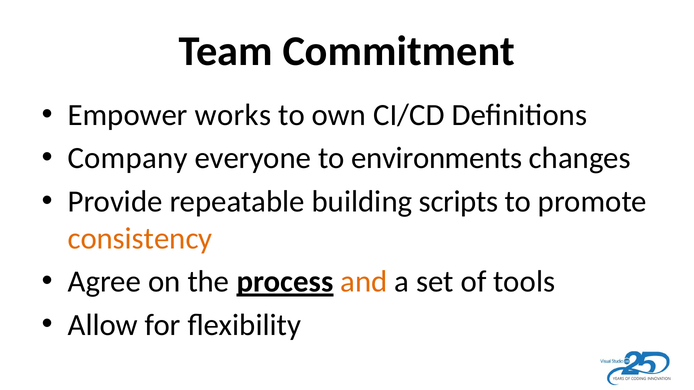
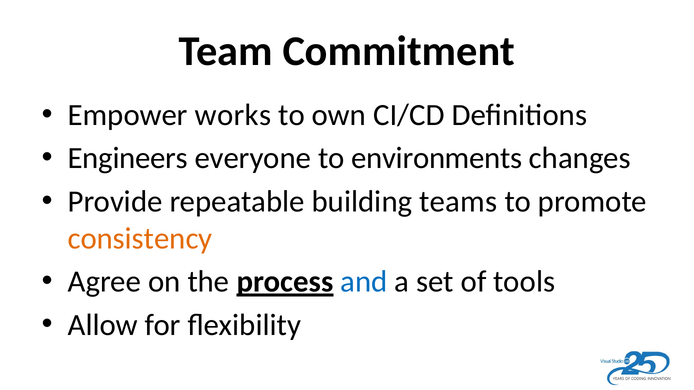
Company: Company -> Engineers (128, 158)
scripts: scripts -> teams (458, 202)
and colour: orange -> blue (364, 282)
